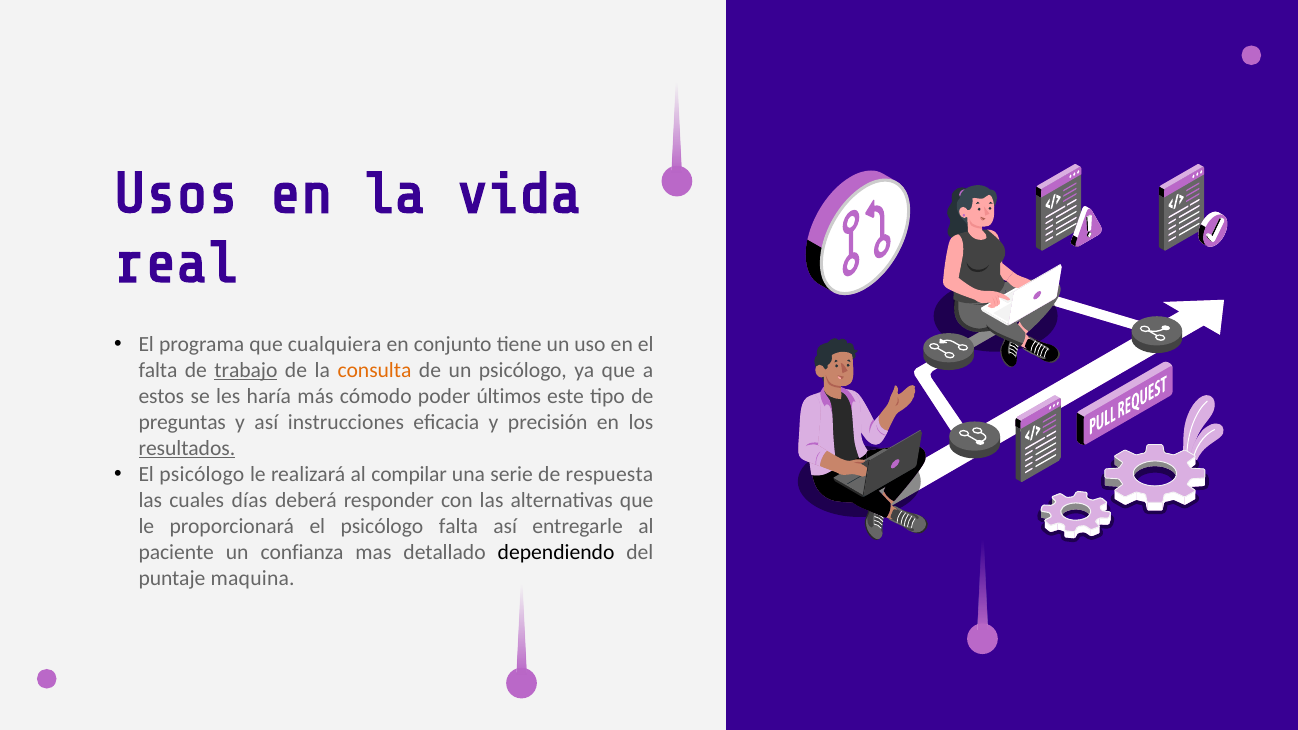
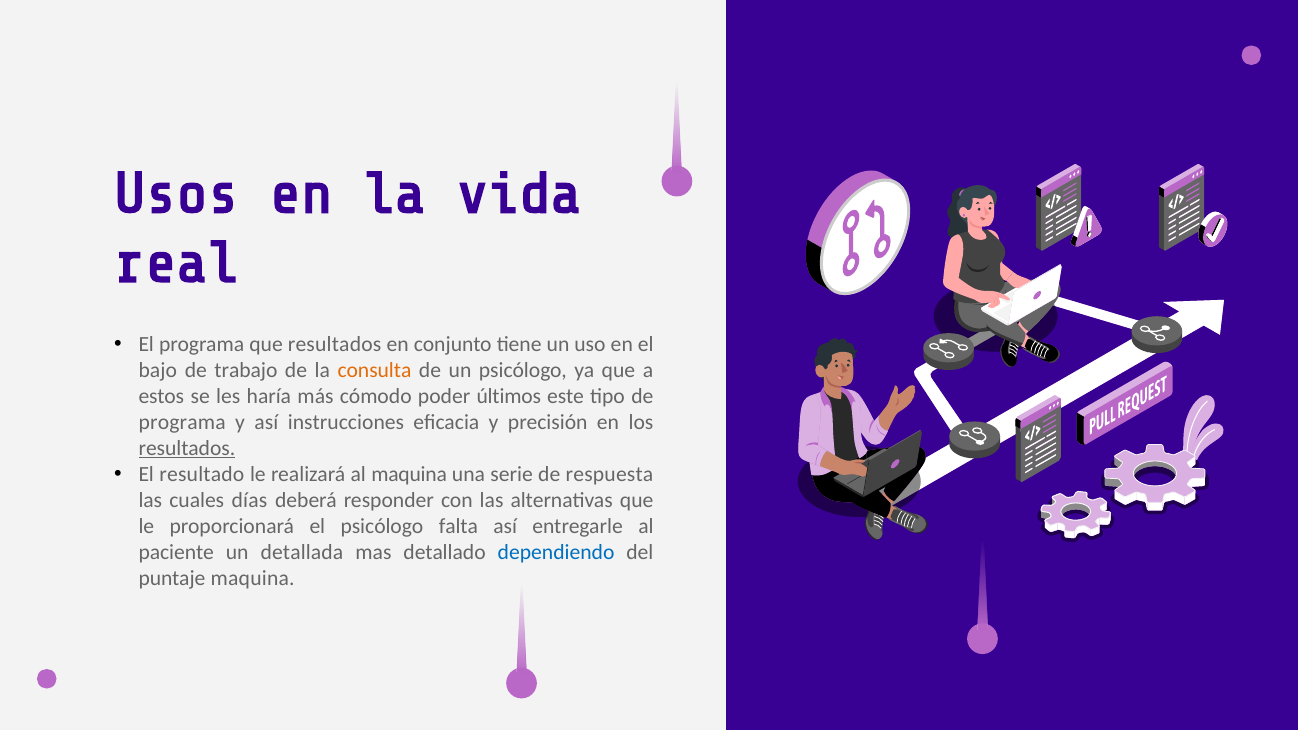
que cualquiera: cualquiera -> resultados (335, 344)
falta: falta -> bajo (158, 370)
trabajo underline: present -> none (246, 370)
preguntas: preguntas -> programa (182, 422)
psicólogo: psicólogo -> resultado (202, 474)
al compilar: compilar -> maquina (409, 474)
confianza: confianza -> detallada (302, 552)
dependiendo colour: black -> blue (556, 552)
